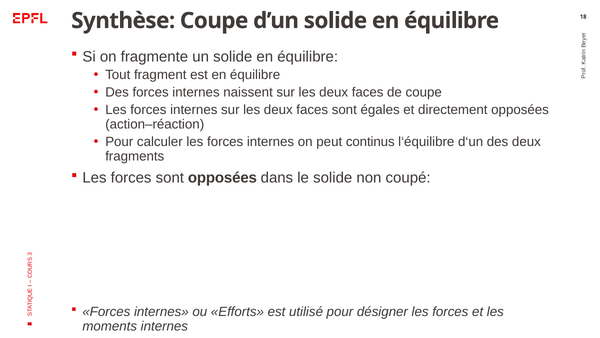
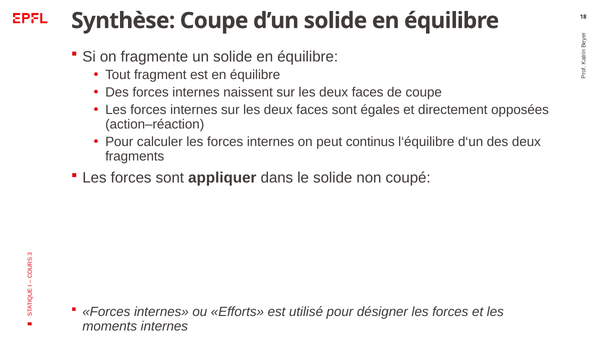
sont opposées: opposées -> appliquer (222, 178)
